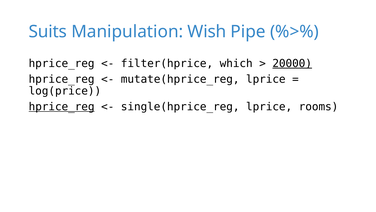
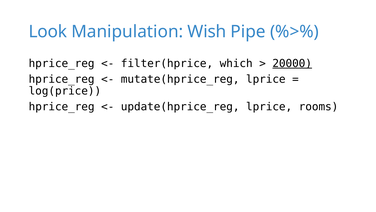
Suits: Suits -> Look (48, 32)
hprice_reg underline: present -> none (62, 107)
single(hprice_reg: single(hprice_reg -> update(hprice_reg (180, 107)
